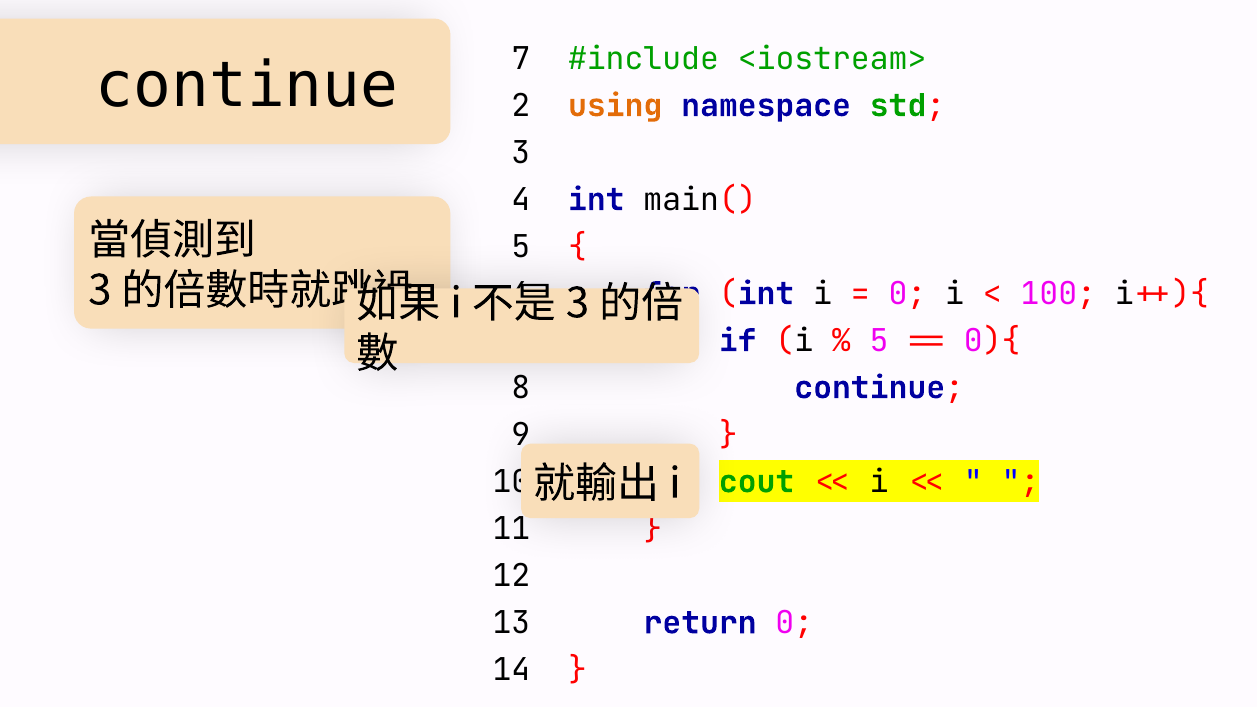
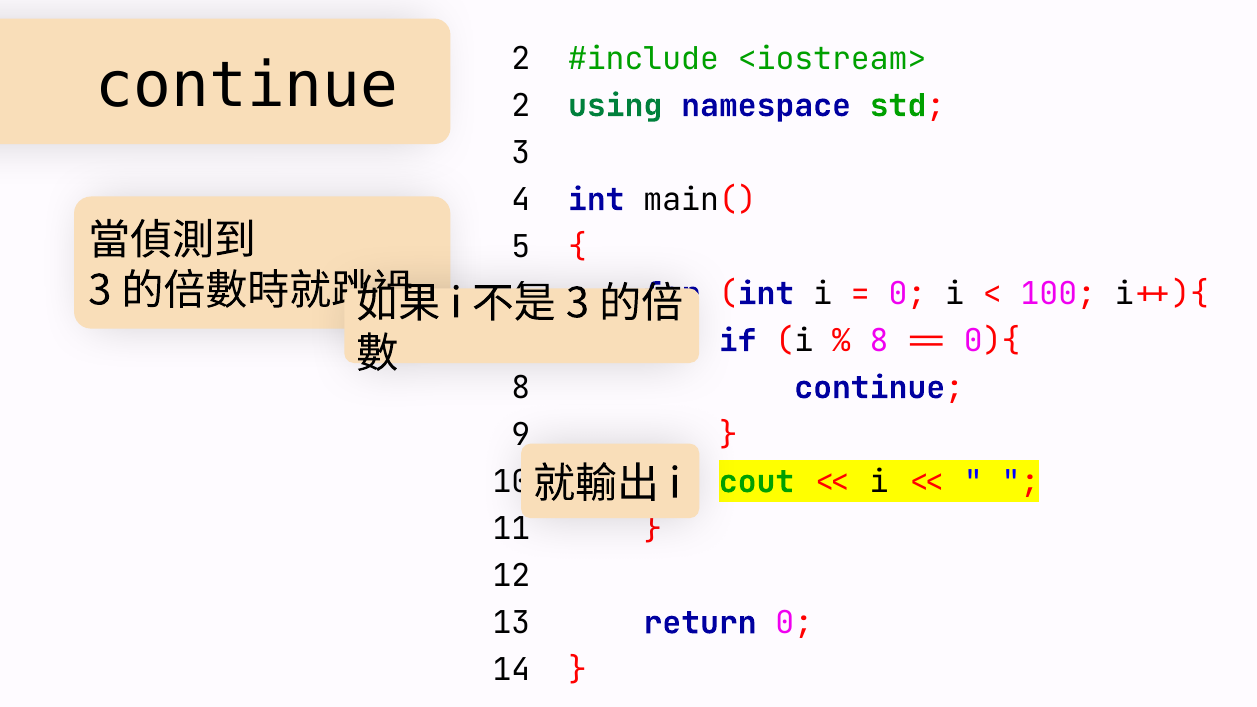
continue 7: 7 -> 2 (521, 59)
using colour: orange -> green (615, 106)
5: 5 -> 8 (879, 341)
